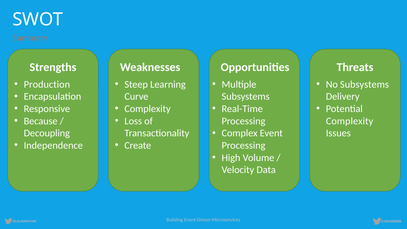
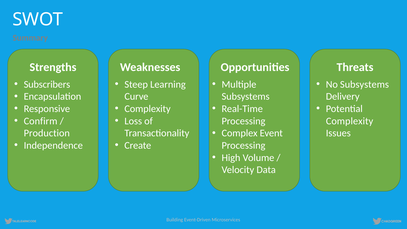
Production: Production -> Subscribers (47, 84)
Because: Because -> Confirm (41, 121)
Decoupling: Decoupling -> Production (47, 133)
